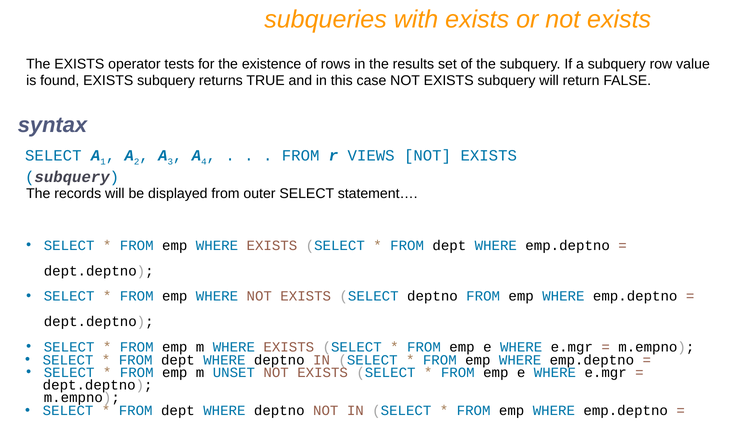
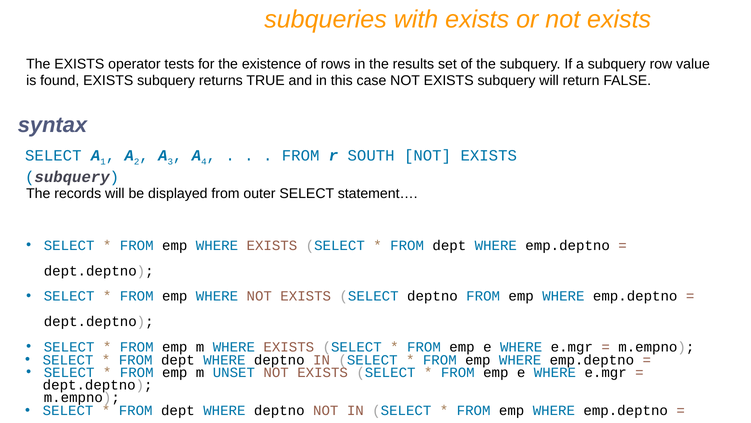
VIEWS: VIEWS -> SOUTH (371, 155)
